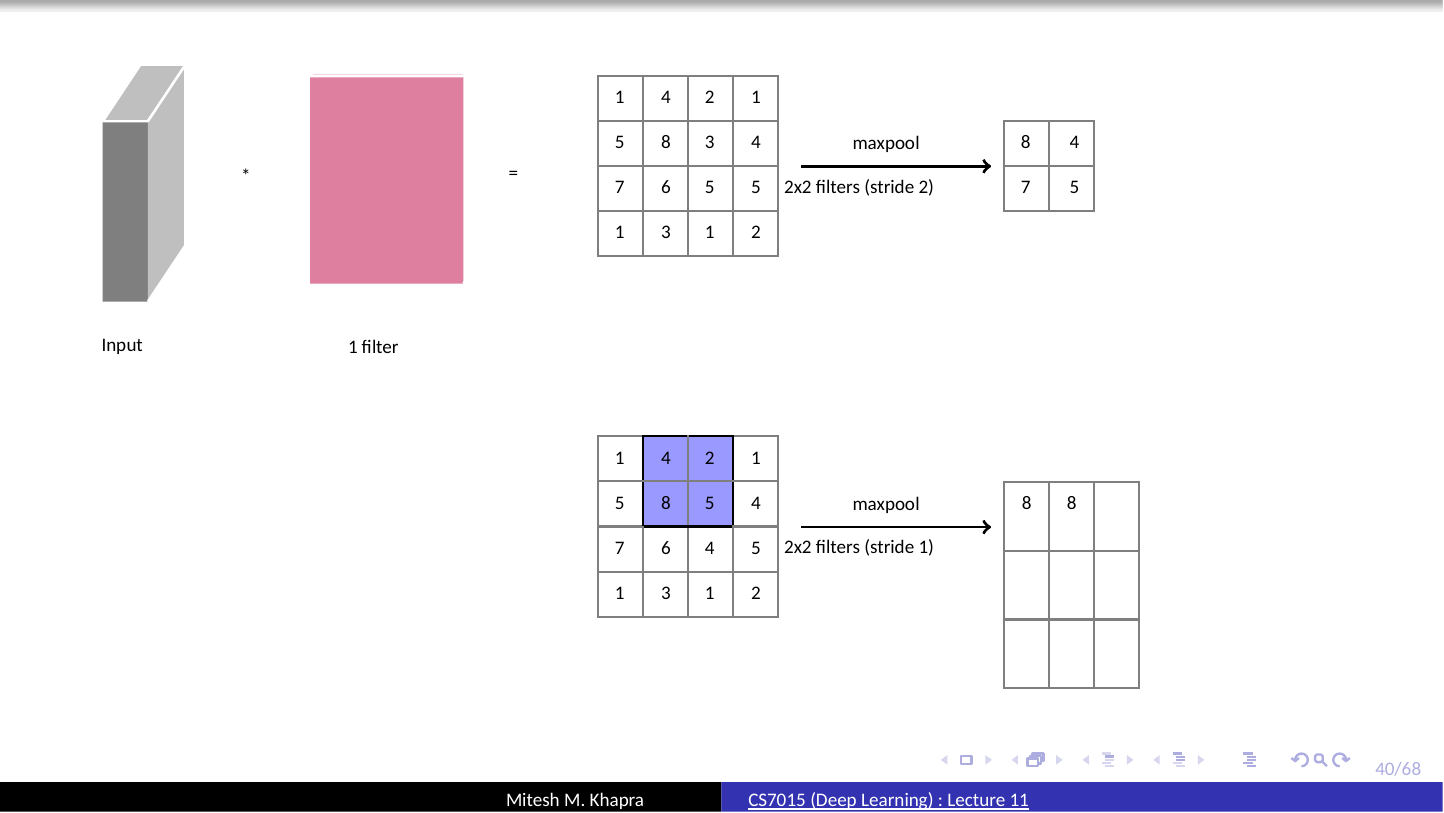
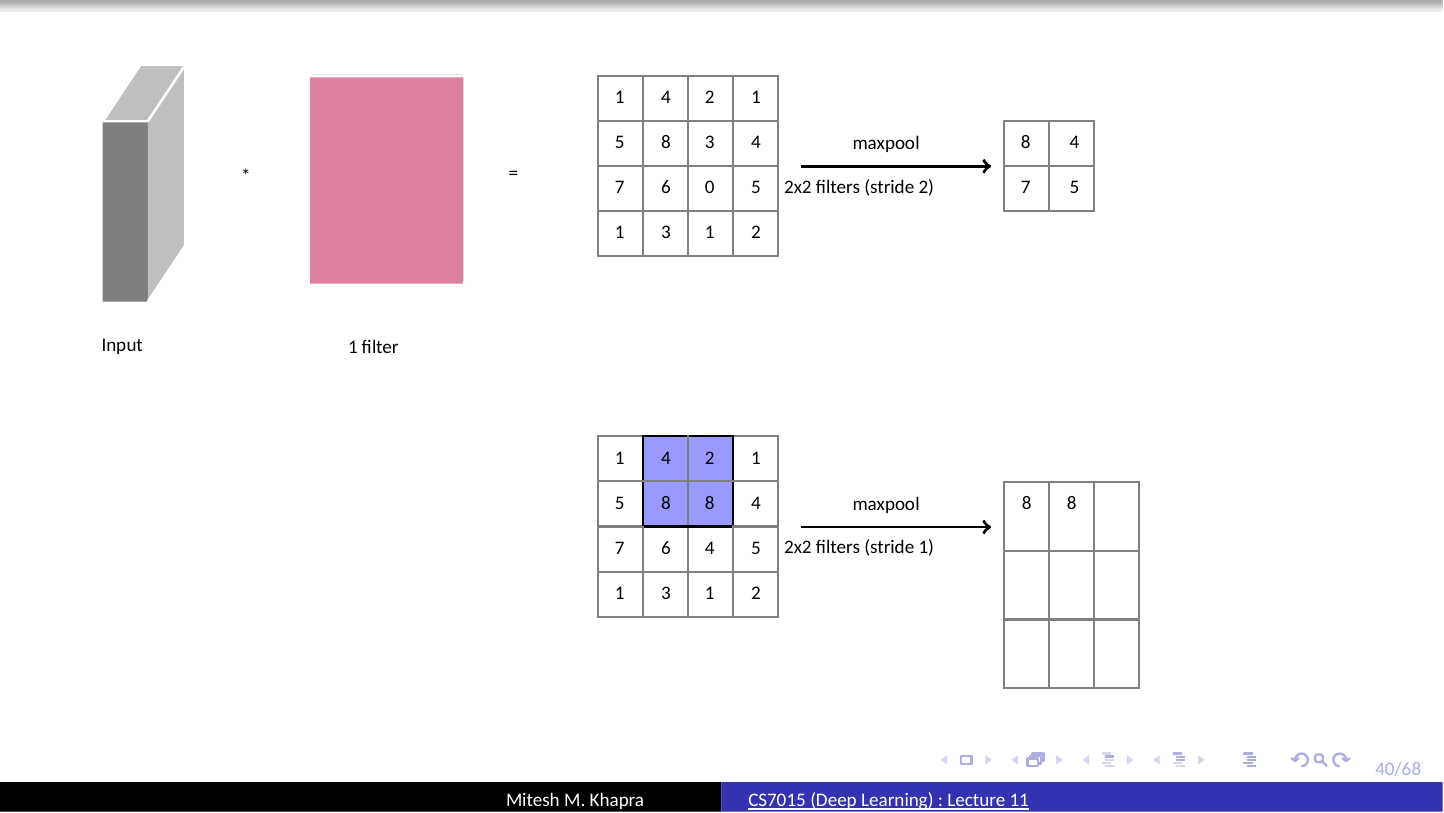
6 5: 5 -> 0 (710, 187)
5 8 5: 5 -> 8 (710, 503)
